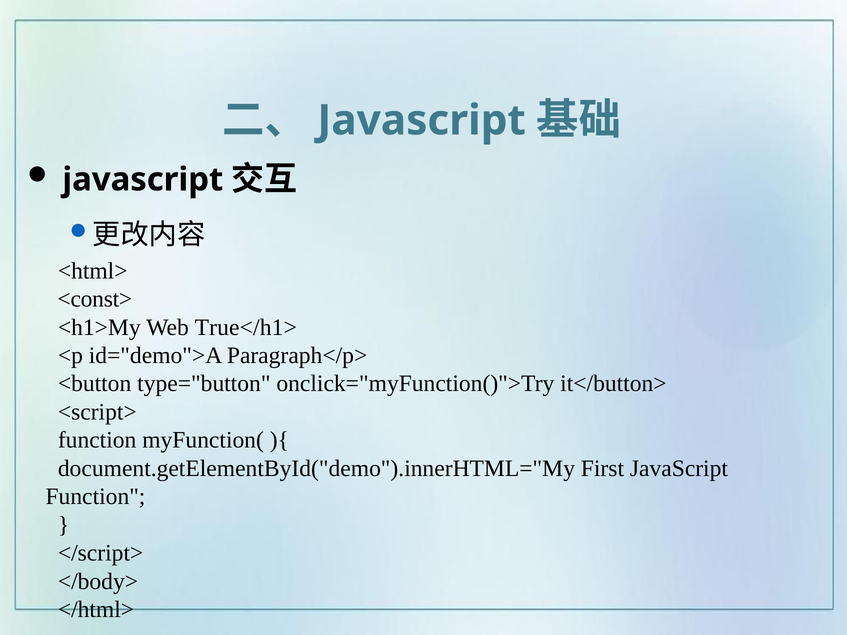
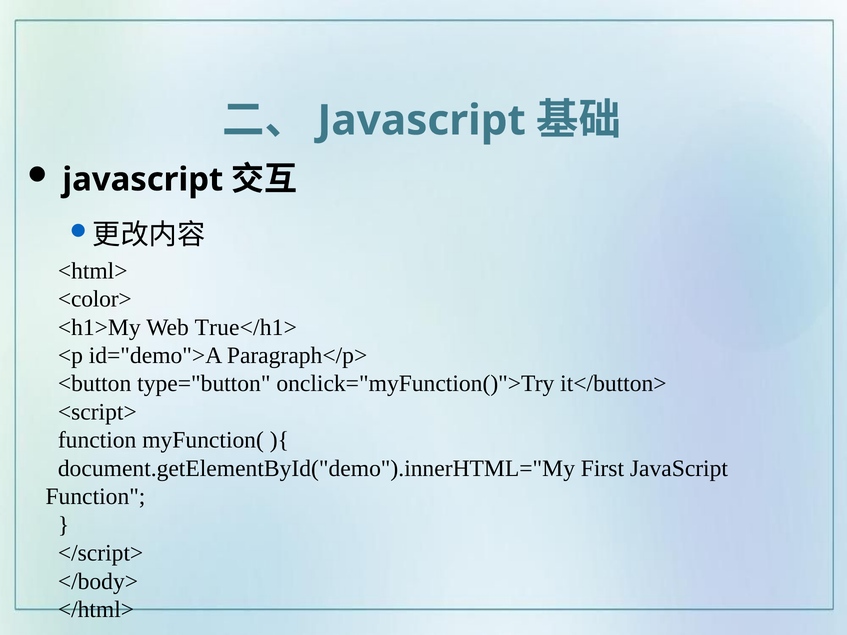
<const>: <const> -> <color> (95, 299)
